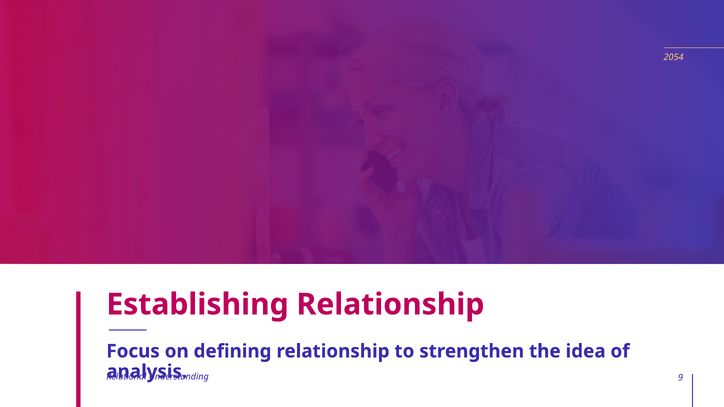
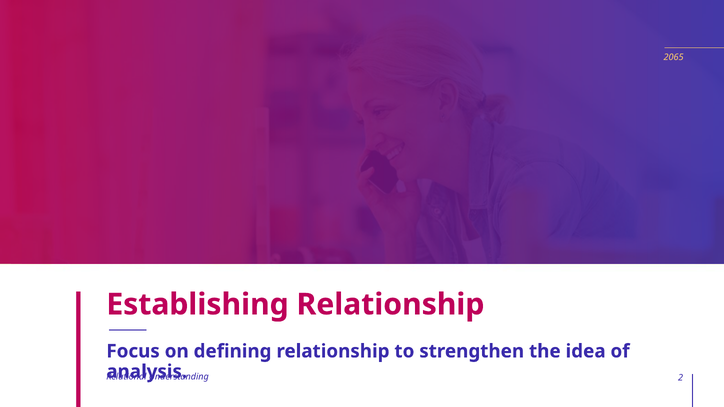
2054: 2054 -> 2065 (674, 57)
9: 9 -> 2 (681, 378)
